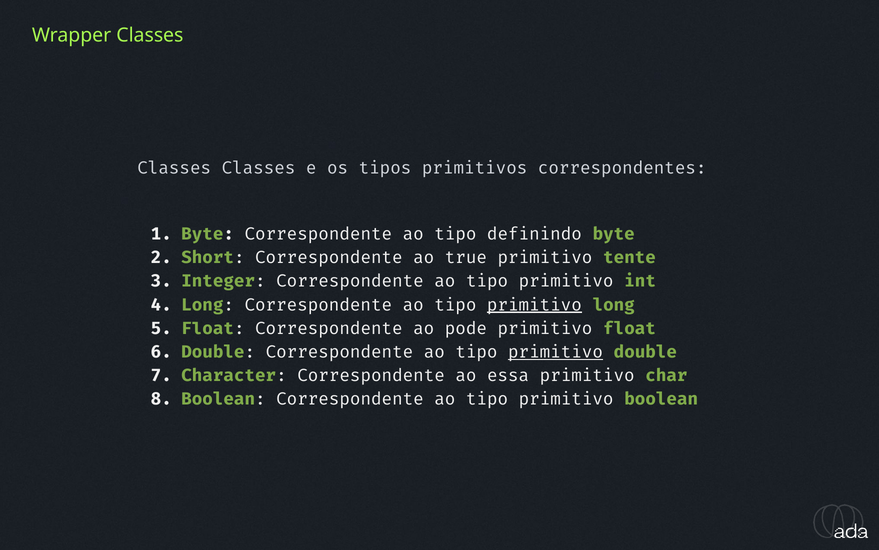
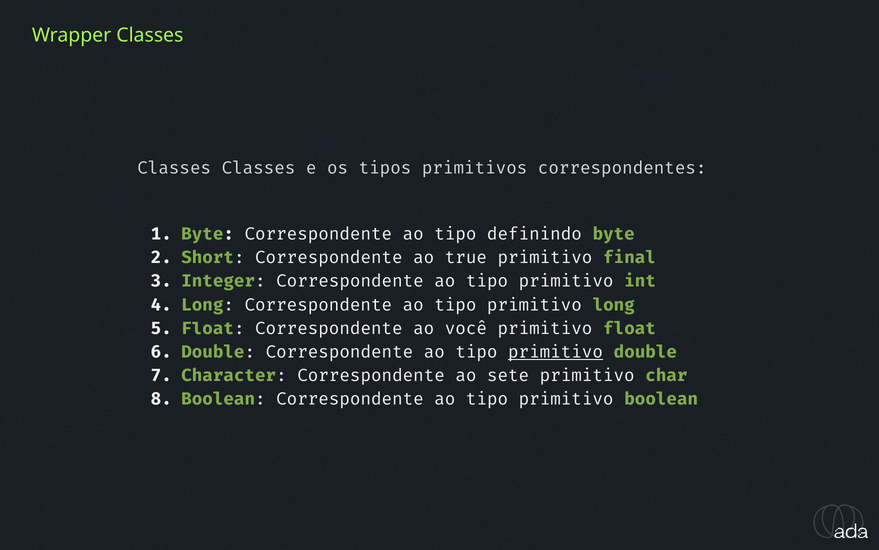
tente: tente -> final (630, 257)
primitivo underline: present -> none (534, 305)
pode: pode -> você (466, 328)
essa: essa -> sete (508, 375)
